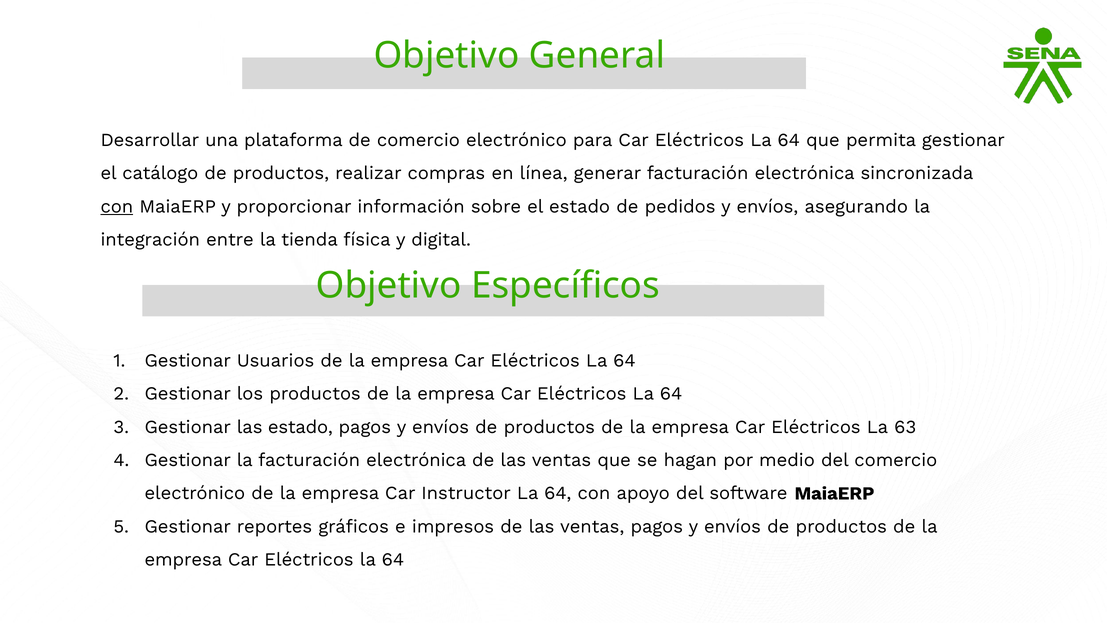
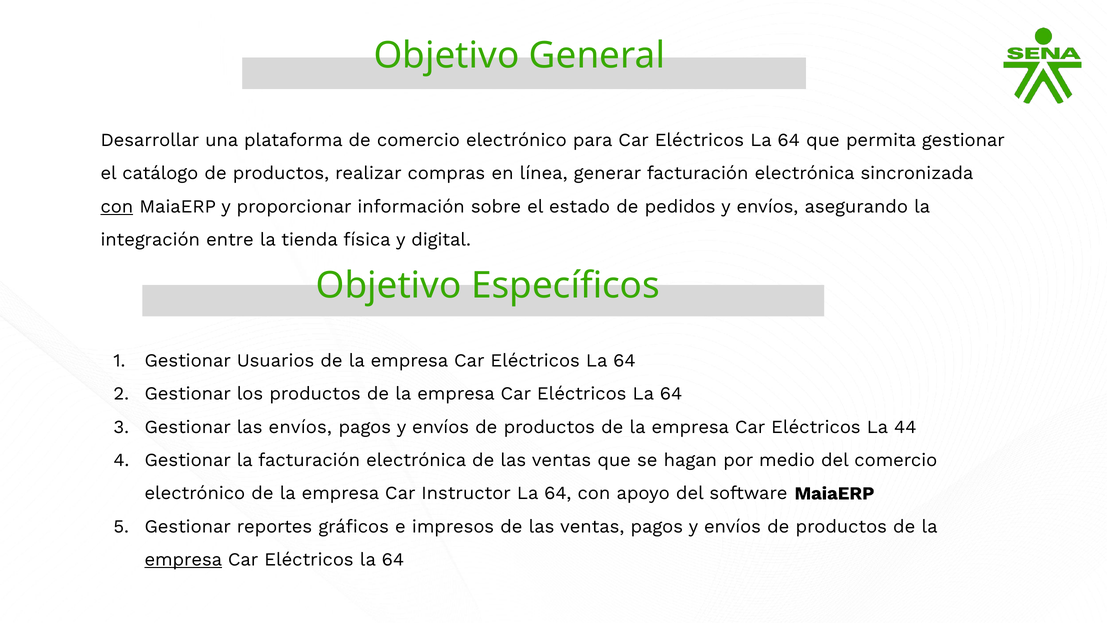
las estado: estado -> envíos (300, 427)
63: 63 -> 44 (905, 427)
empresa underline: none -> present (183, 559)
